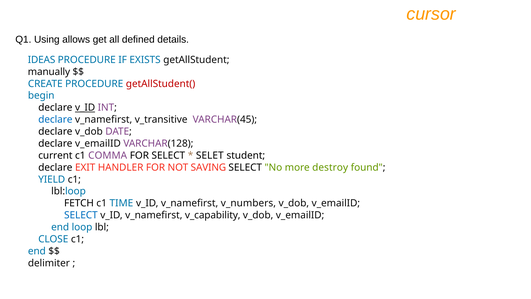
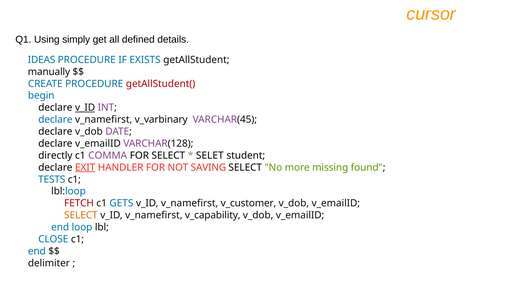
allows: allows -> simply (76, 40)
v_transitive: v_transitive -> v_varbinary (161, 119)
current: current -> directly (55, 155)
EXIT underline: none -> present (85, 167)
destroy: destroy -> missing (330, 167)
YIELD: YIELD -> TESTS (52, 179)
FETCH colour: black -> red (79, 203)
TIME: TIME -> GETS (121, 203)
v_numbers: v_numbers -> v_customer (248, 203)
SELECT colour: blue -> orange (81, 215)
